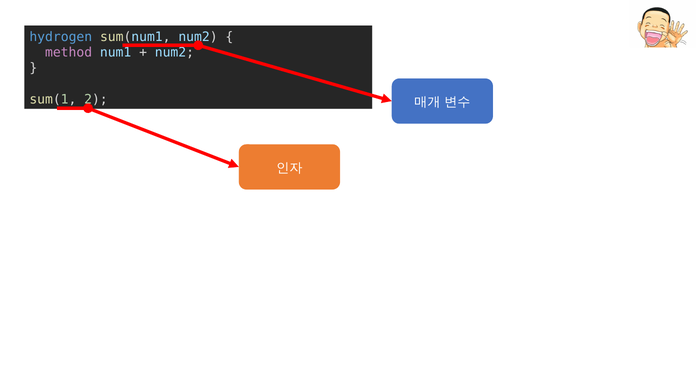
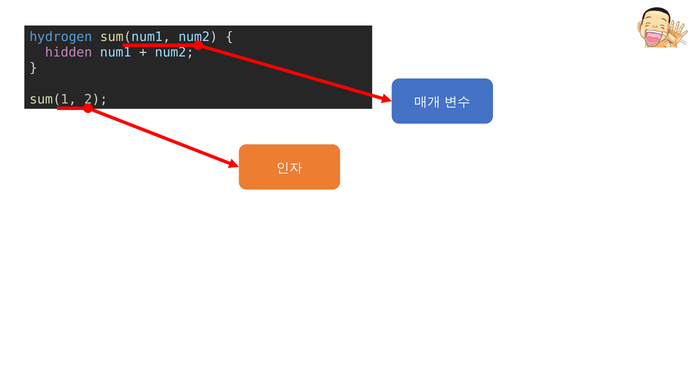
method: method -> hidden (69, 53)
